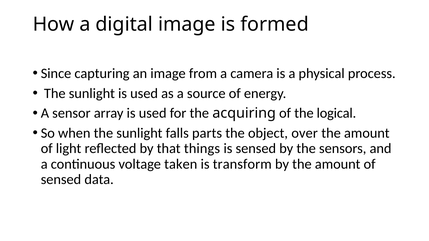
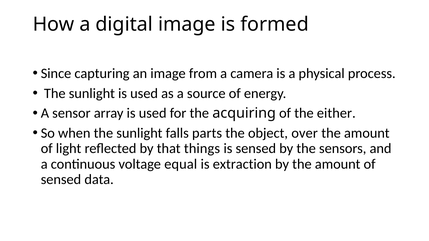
logical: logical -> either (336, 113)
taken: taken -> equal (181, 164)
transform: transform -> extraction (242, 164)
